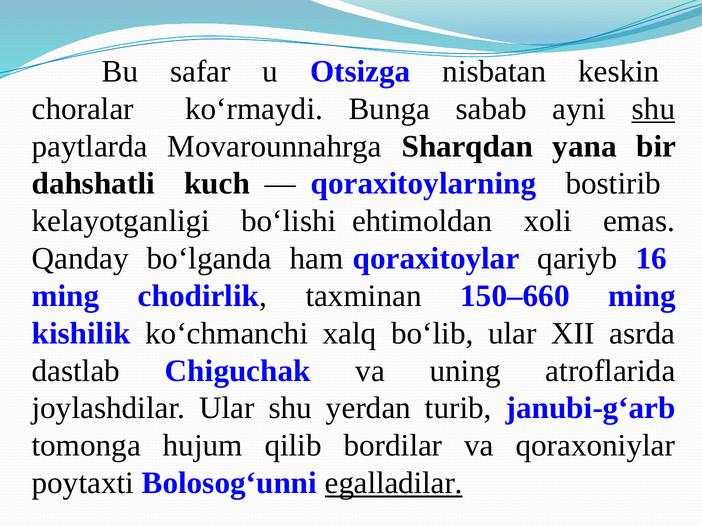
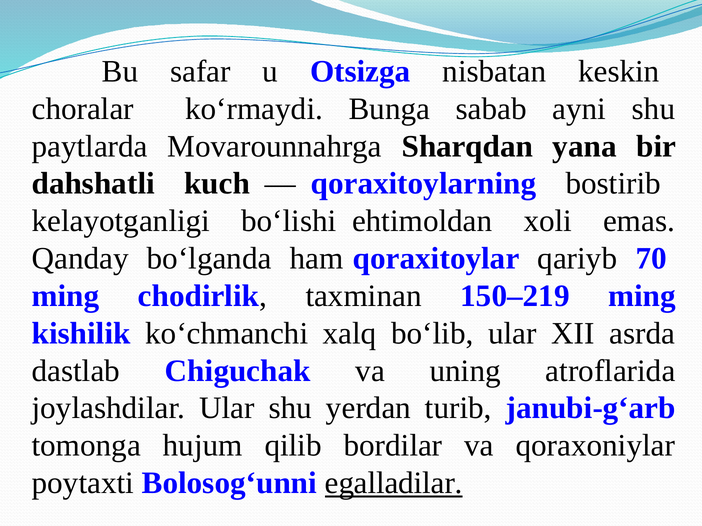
shu underline: present -> none (653, 109)
16: 16 -> 70 (651, 259)
150–660: 150–660 -> 150–219 (515, 296)
